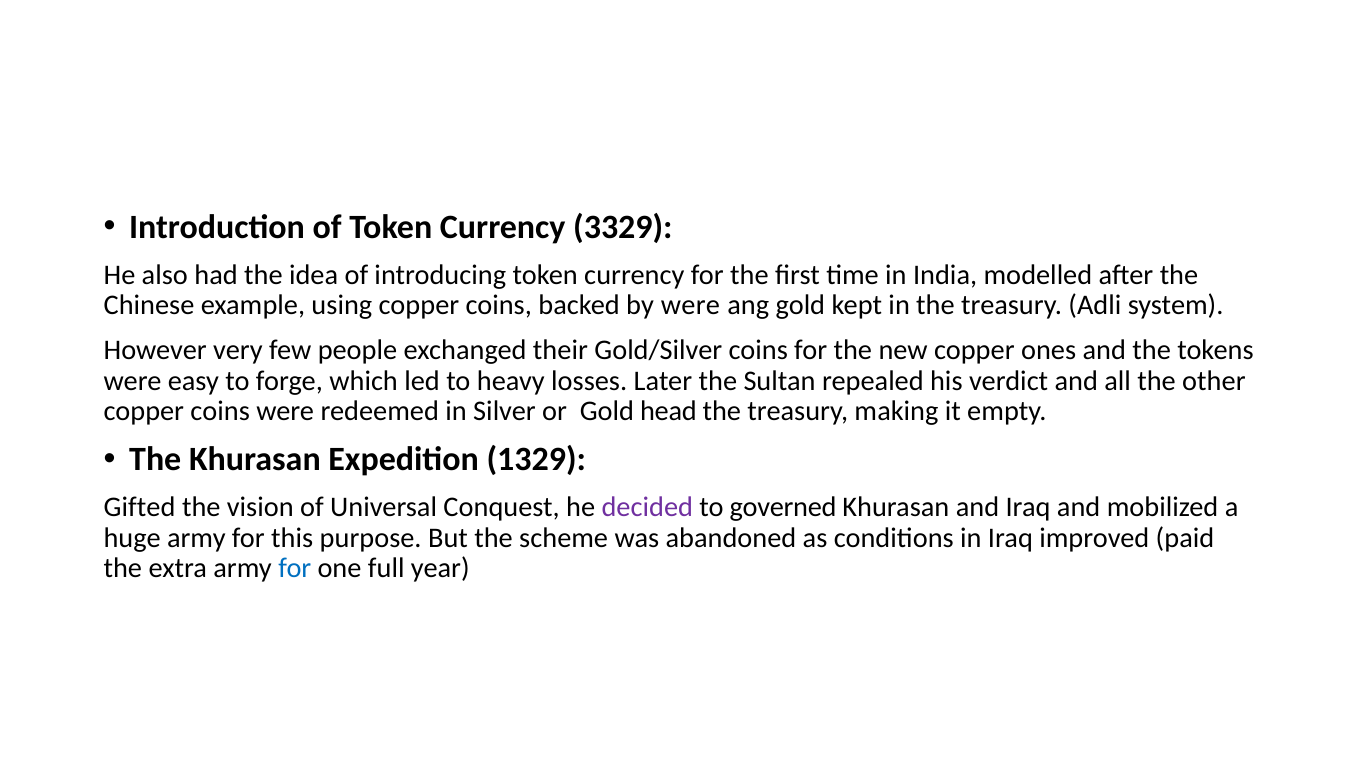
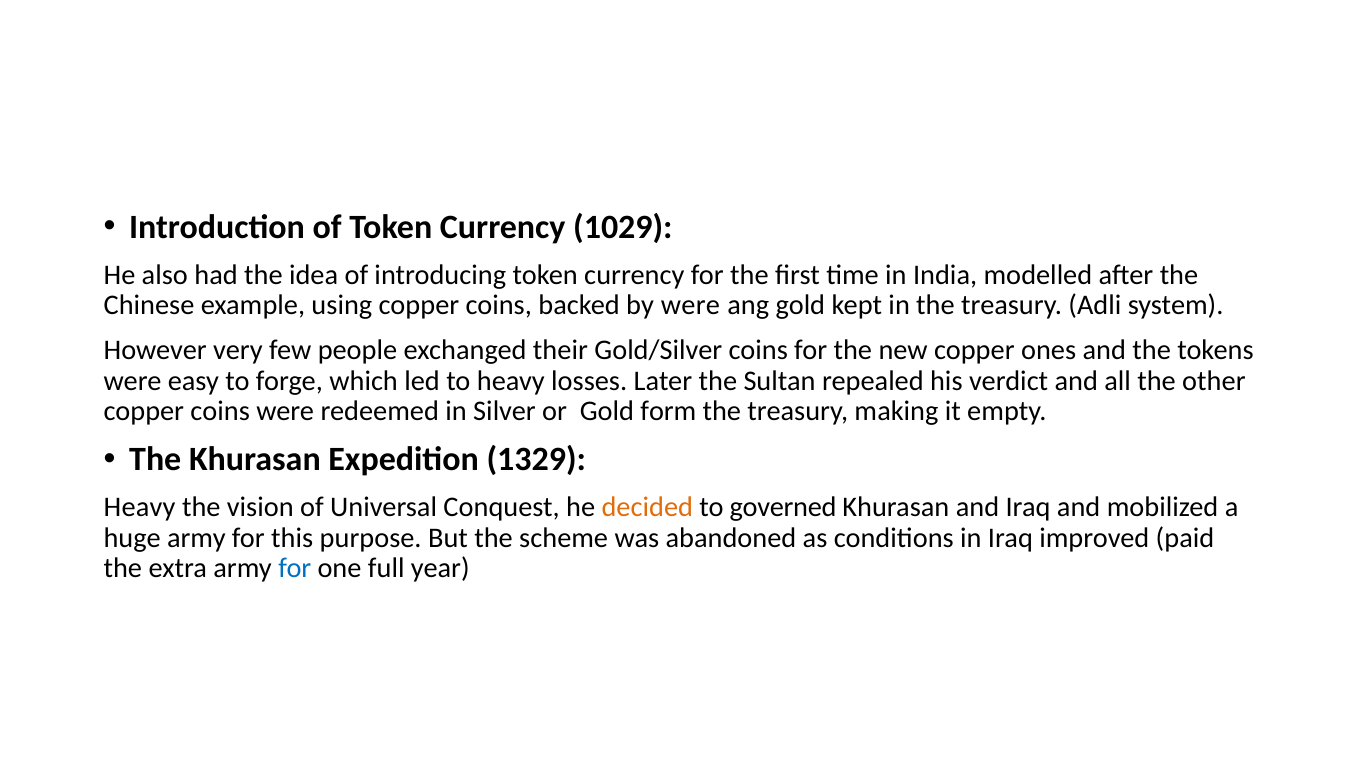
3329: 3329 -> 1029 (623, 227)
head: head -> form (668, 412)
Gifted: Gifted -> Heavy (140, 507)
decided colour: purple -> orange (647, 507)
